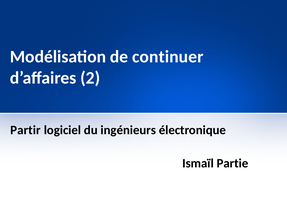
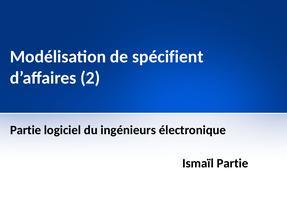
continuer: continuer -> spécifient (168, 56)
Partir: Partir -> Partie (26, 130)
